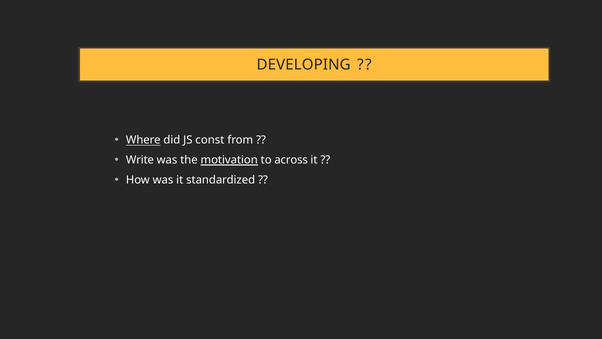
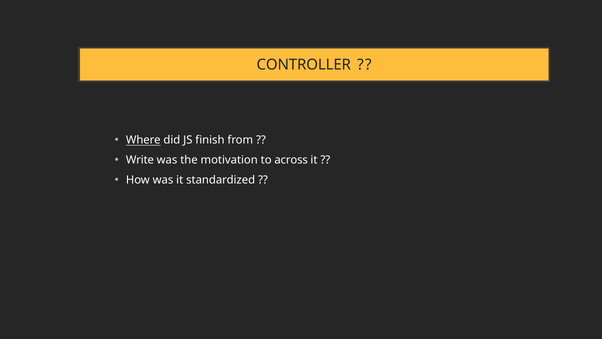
DEVELOPING: DEVELOPING -> CONTROLLER (304, 65)
const: const -> finish (210, 140)
motivation underline: present -> none (229, 160)
